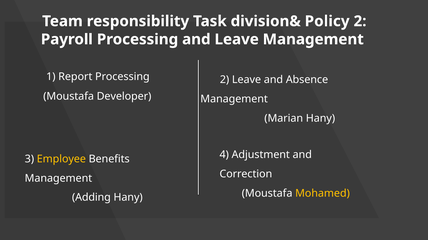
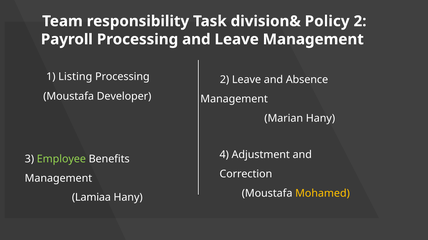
Report: Report -> Listing (75, 77)
Employee colour: yellow -> light green (61, 159)
Adding: Adding -> Lamiaa (91, 198)
